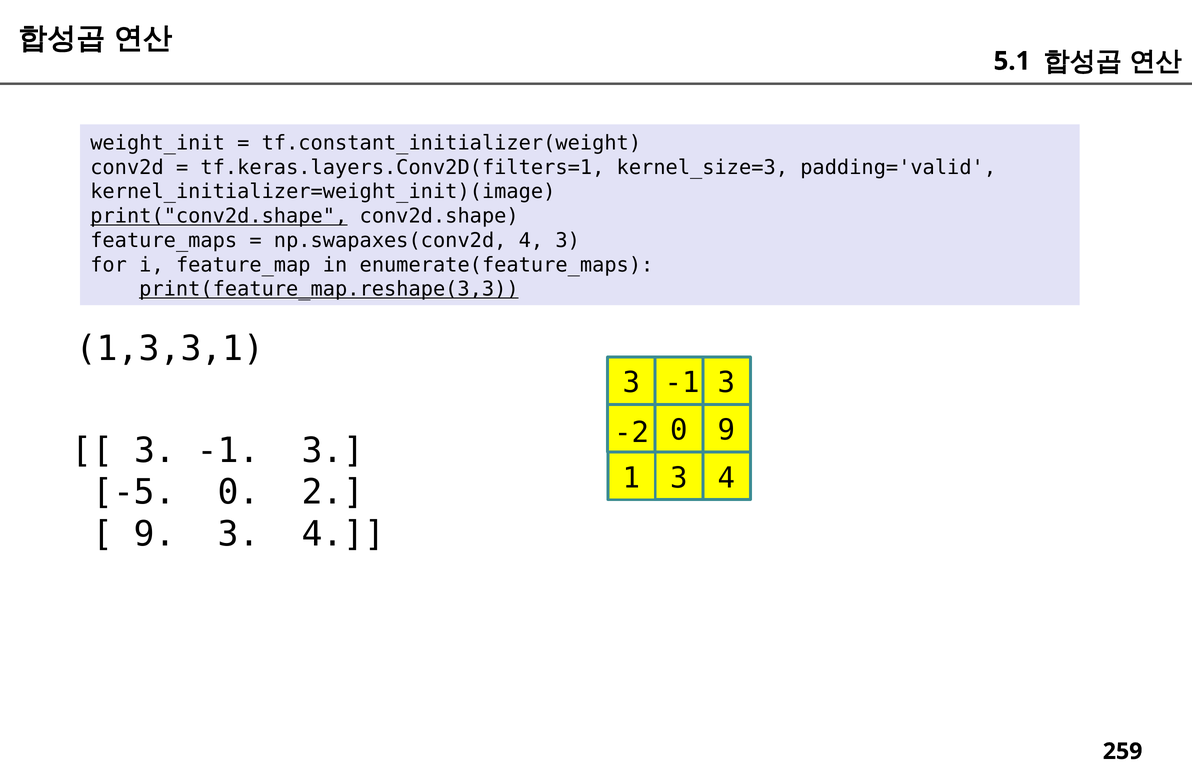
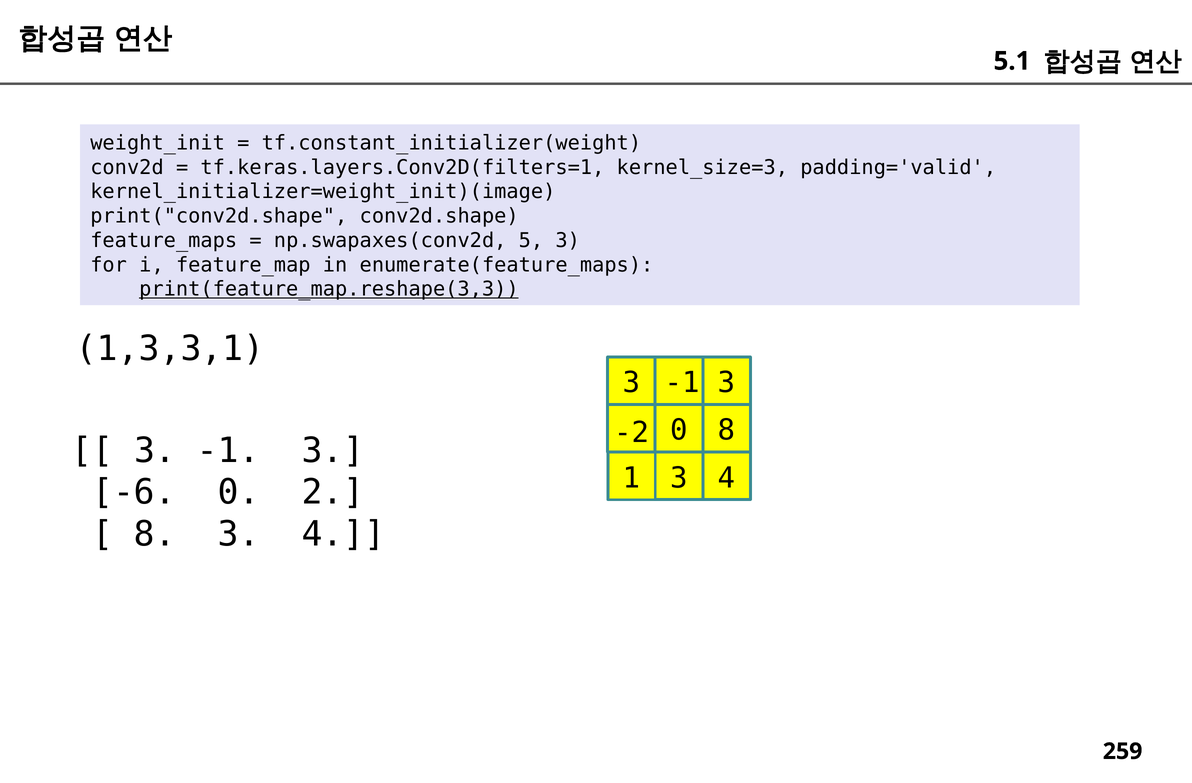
print("conv2d.shape underline: present -> none (219, 216)
np.swapaxes(conv2d 4: 4 -> 5 (531, 241)
0 9: 9 -> 8 (727, 430)
-5: -5 -> -6 (134, 492)
9: 9 -> 8 (155, 534)
